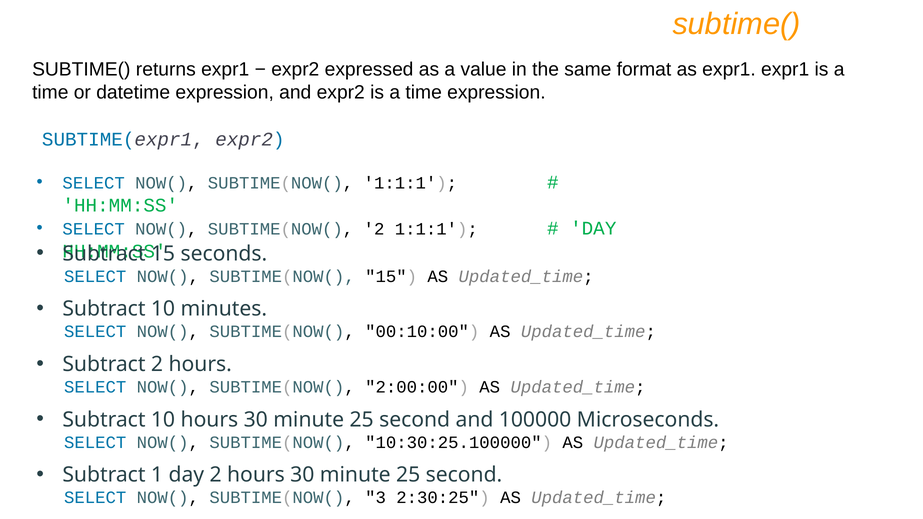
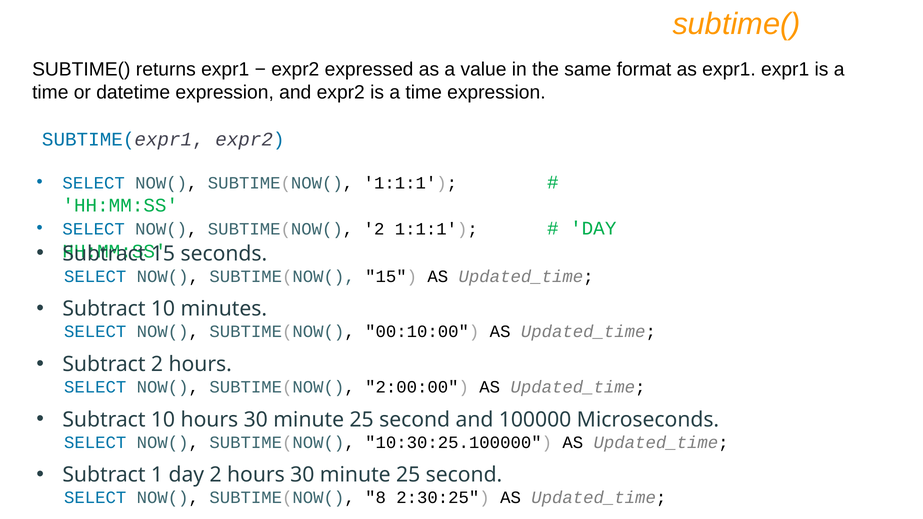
3: 3 -> 8 (376, 498)
